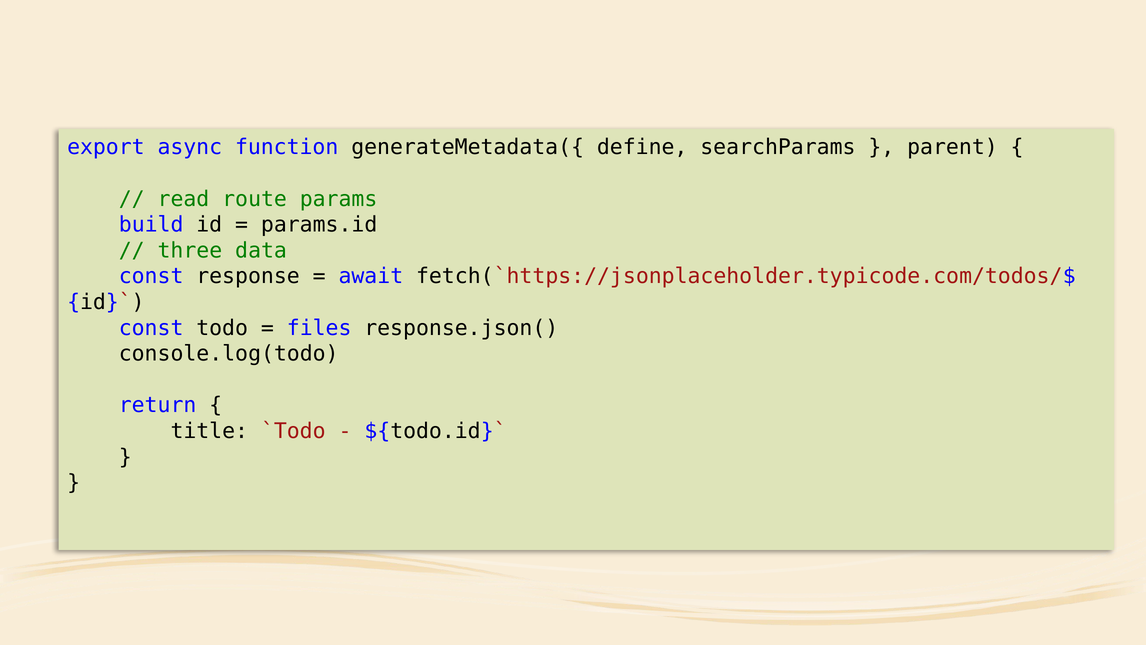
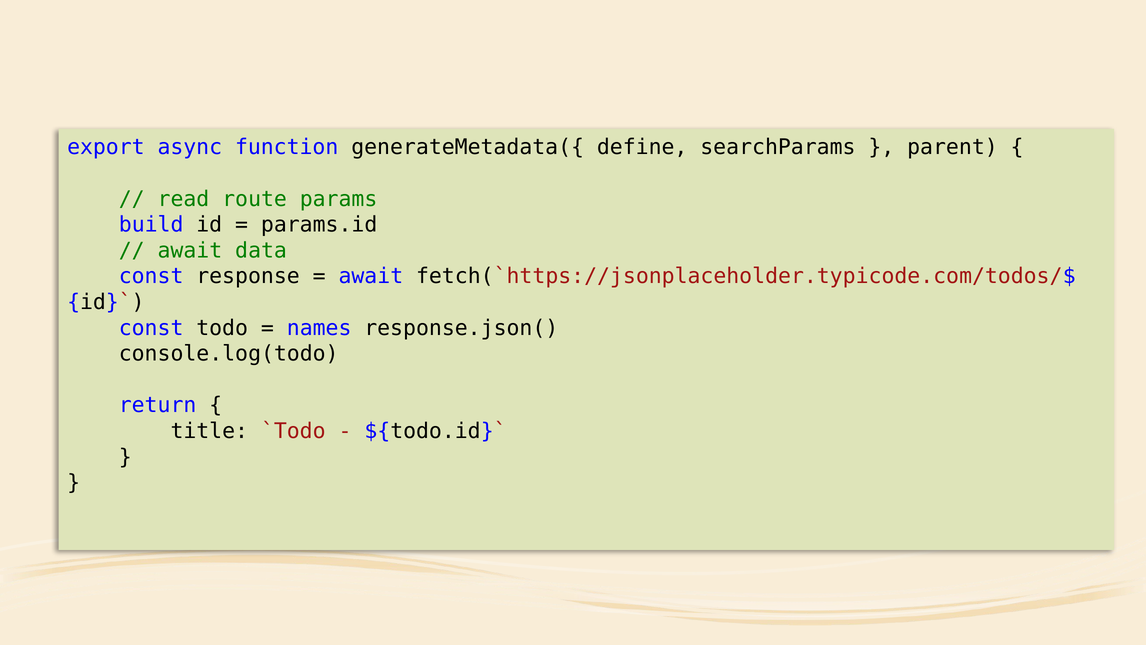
three: three -> await (190, 250)
files: files -> names (319, 328)
